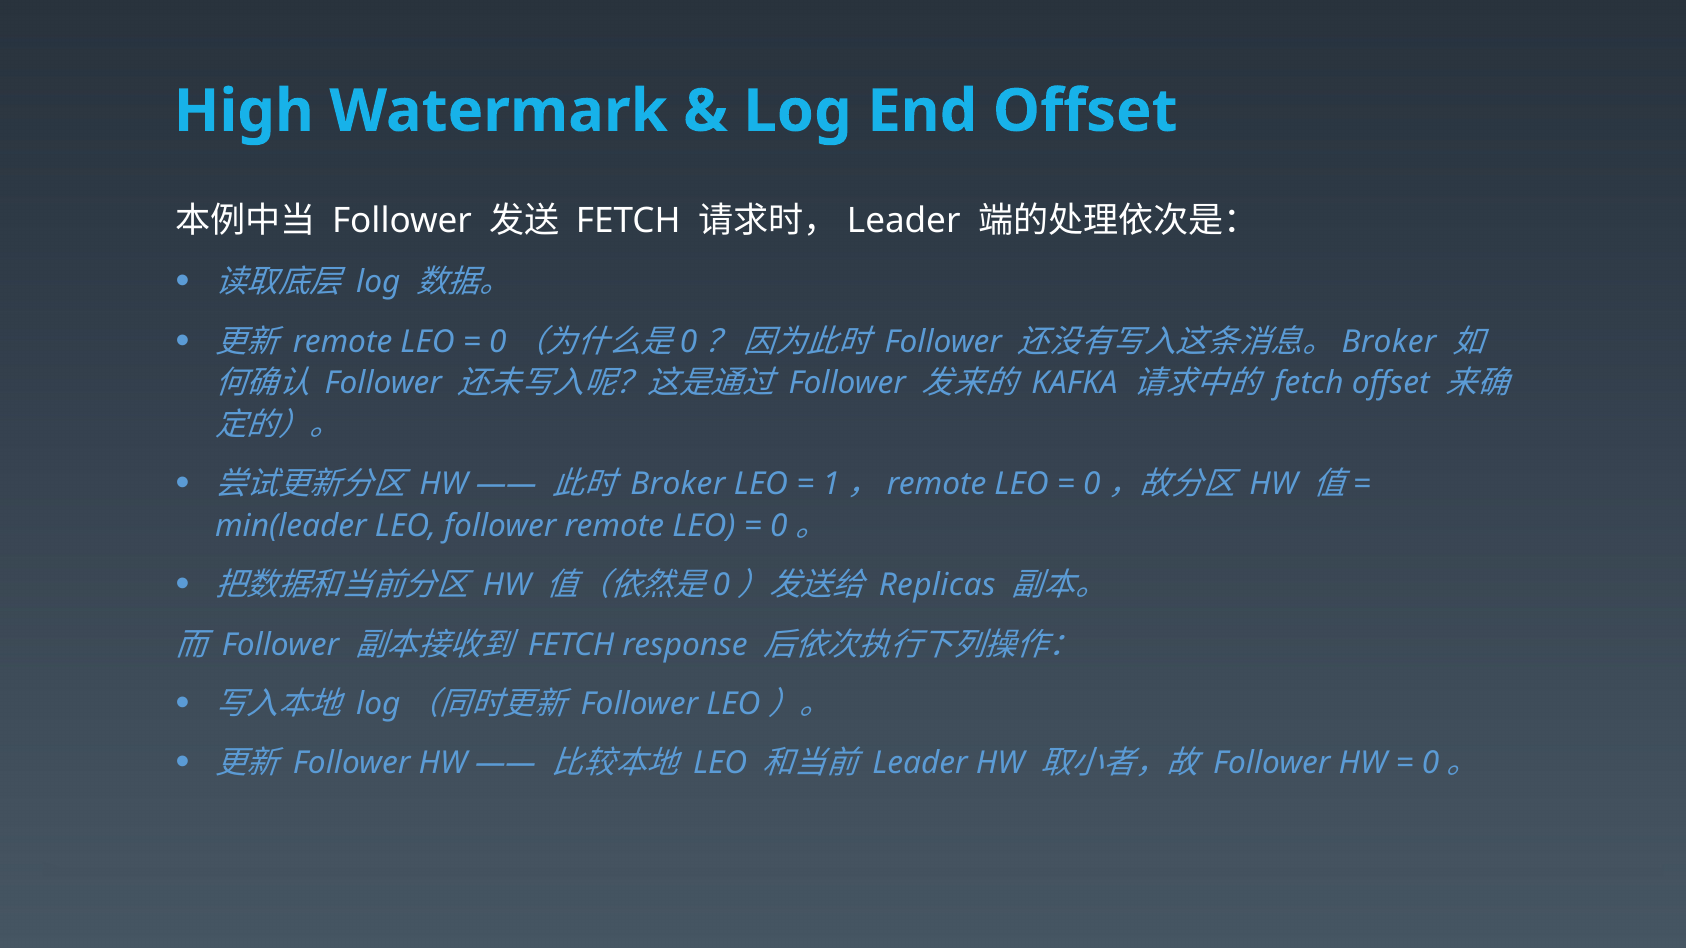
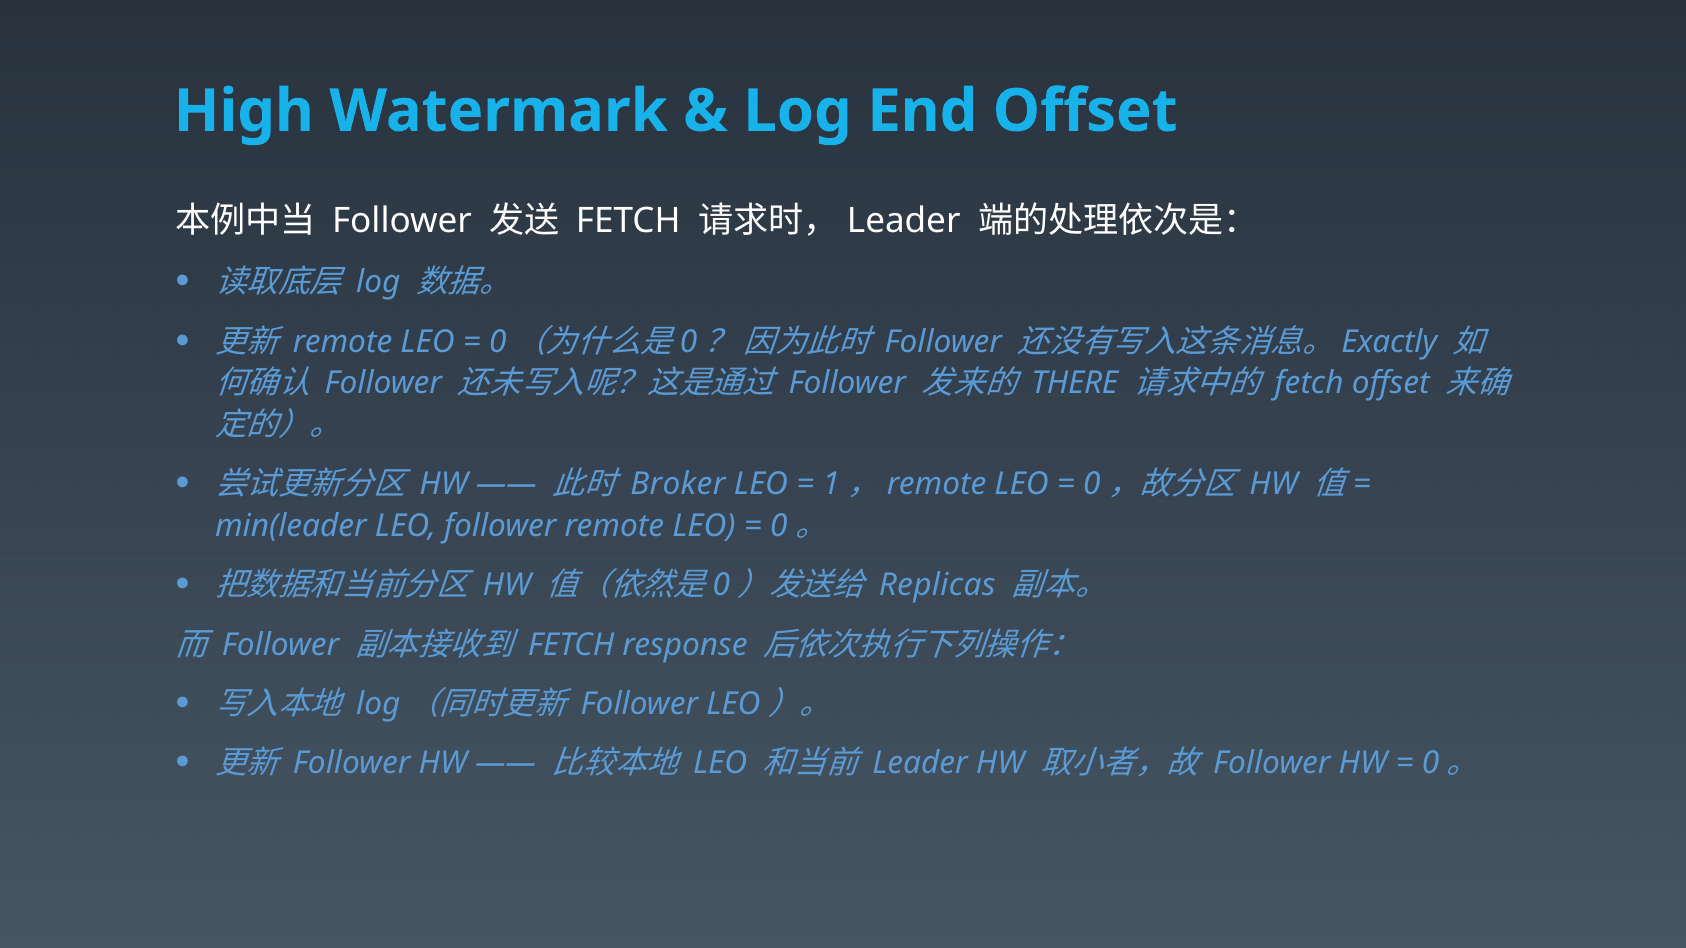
Broker: Broker -> Exactly (1389, 342)
KAFKA: KAFKA -> THERE (1075, 384)
